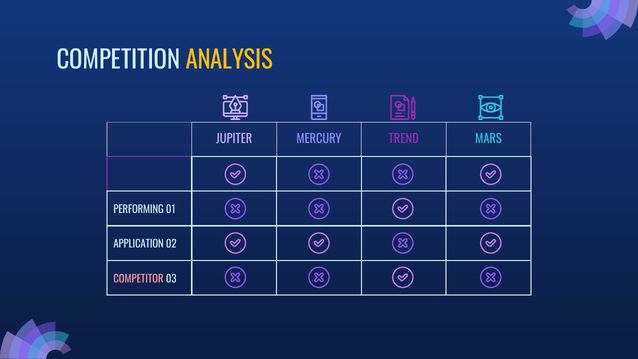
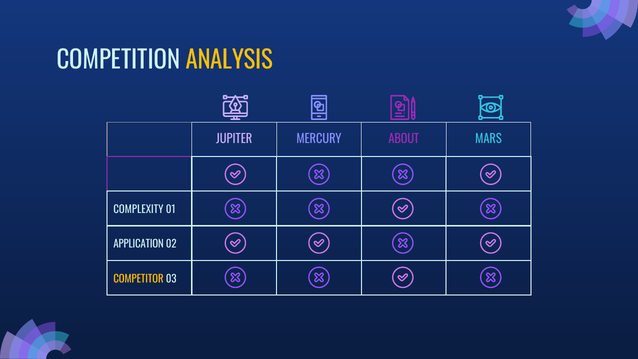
TREND: TREND -> ABOUT (404, 139)
PERFORMING: PERFORMING -> COMPLEXITY (138, 210)
COMPETITOR colour: pink -> yellow (138, 279)
